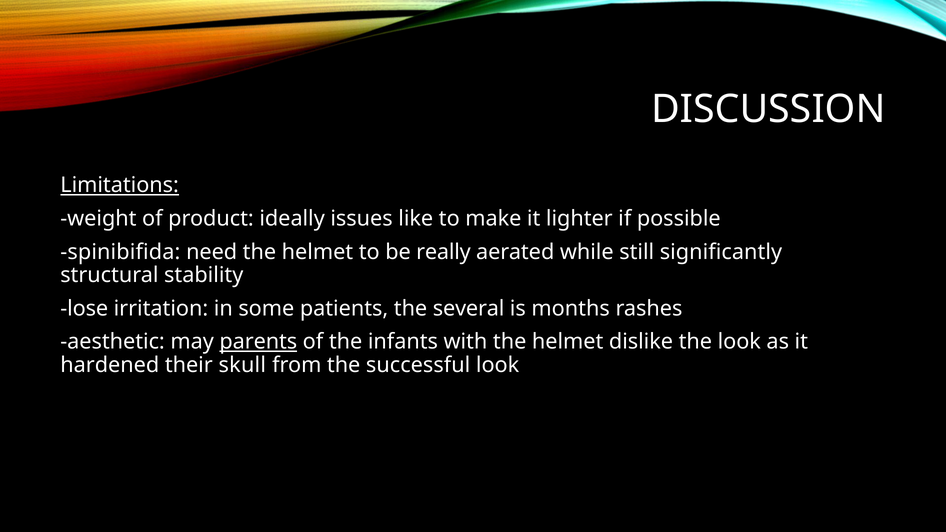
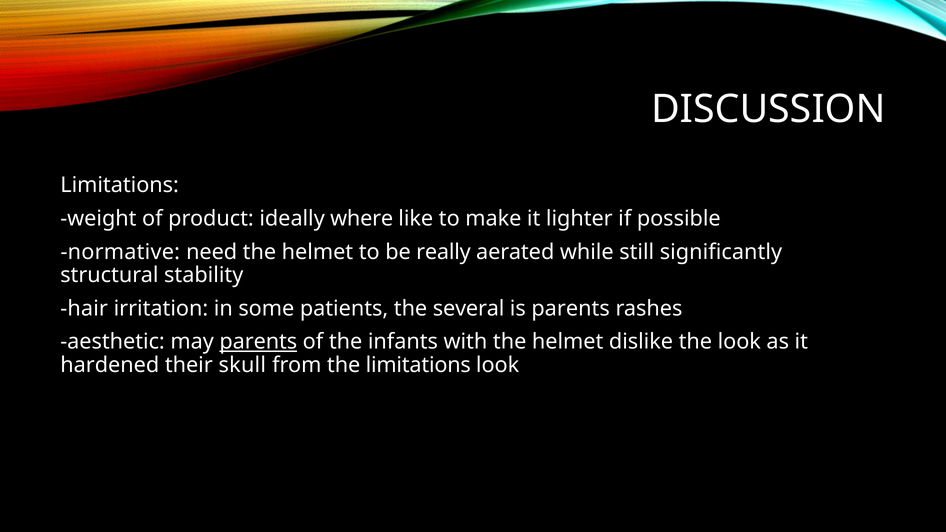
Limitations underline: present -> none (120, 185)
issues: issues -> where (362, 219)
spinibifida: spinibifida -> normative (120, 252)
lose: lose -> hair (84, 309)
is months: months -> parents (571, 309)
the successful: successful -> limitations (418, 365)
